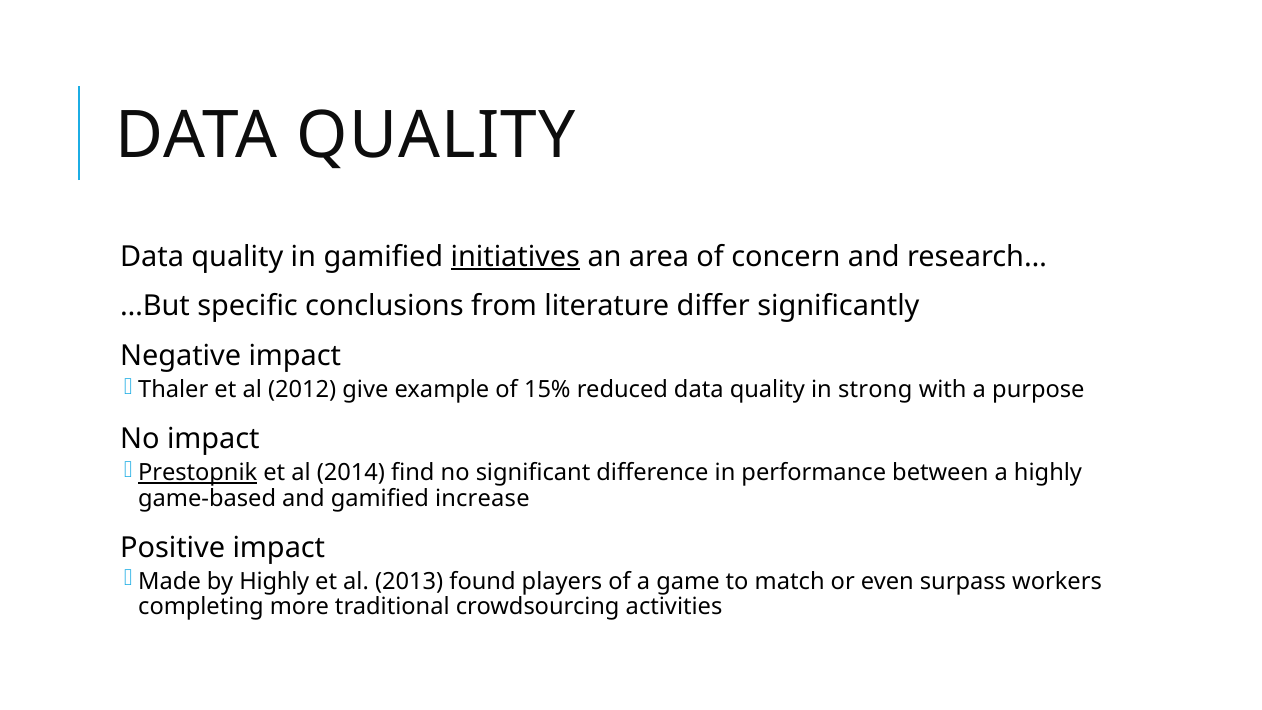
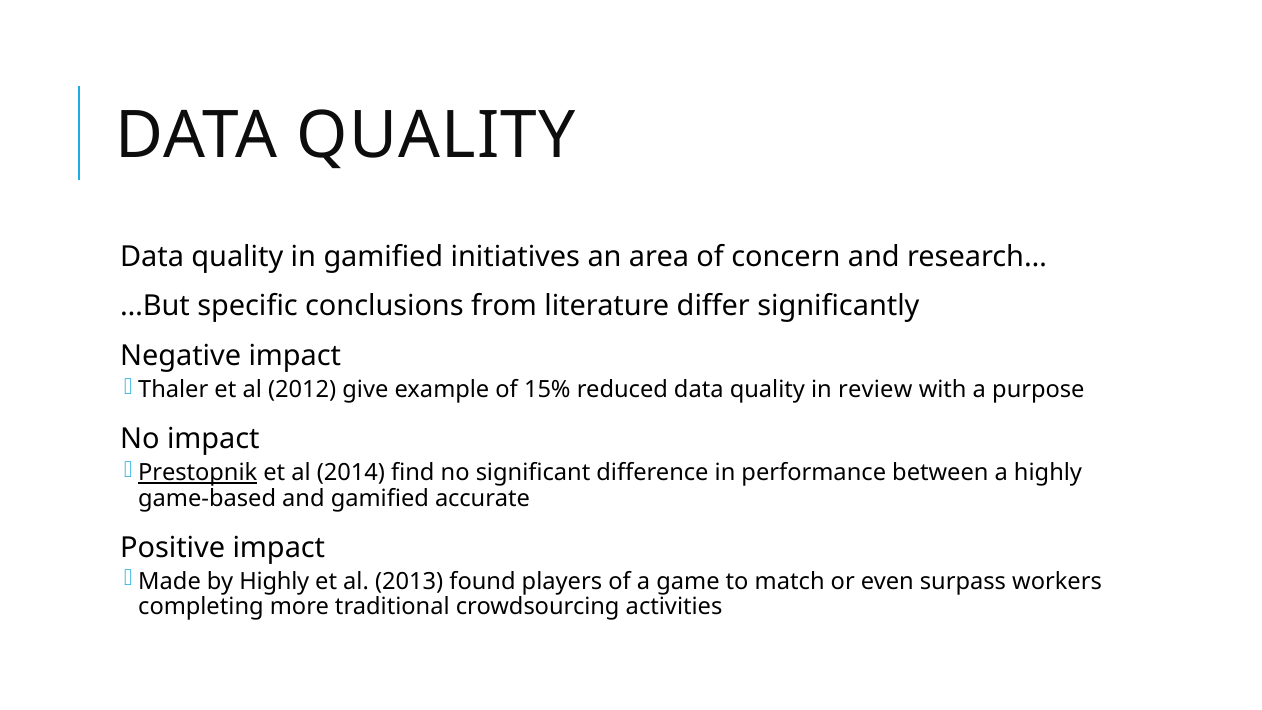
initiatives underline: present -> none (515, 257)
strong: strong -> review (875, 390)
increase: increase -> accurate (482, 498)
